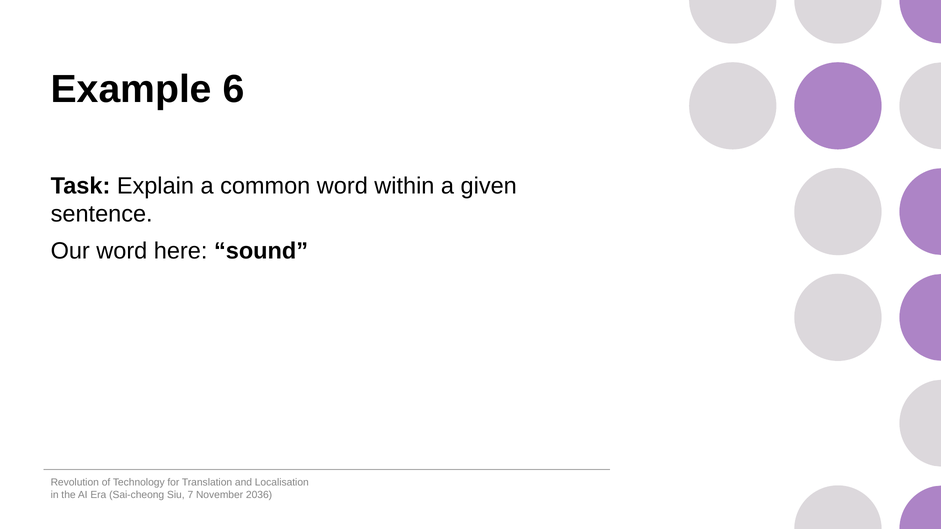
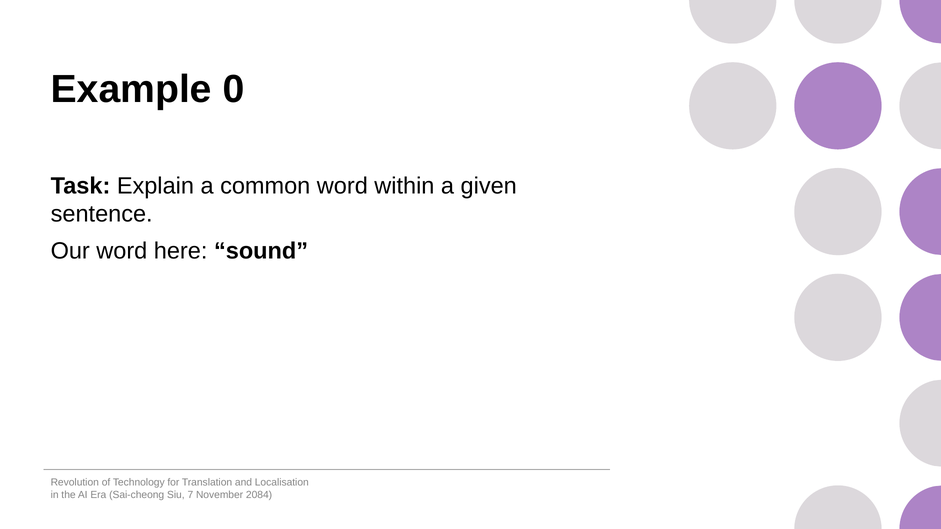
6: 6 -> 0 (233, 89)
2036: 2036 -> 2084 (259, 495)
